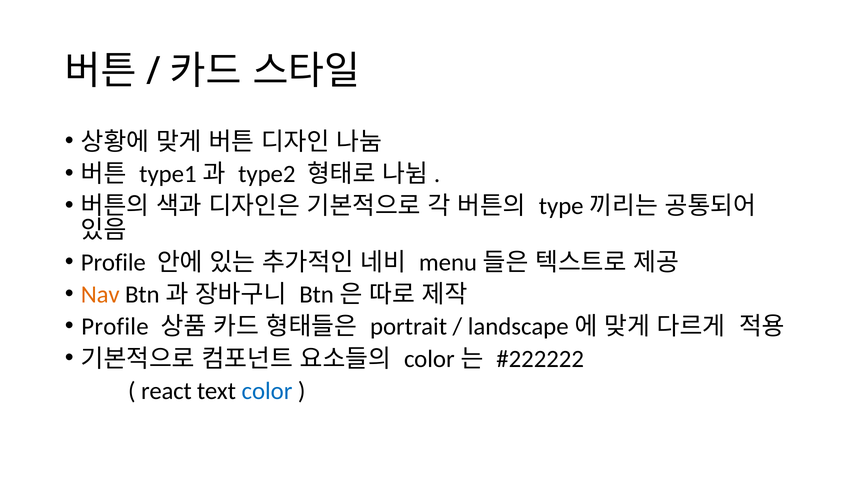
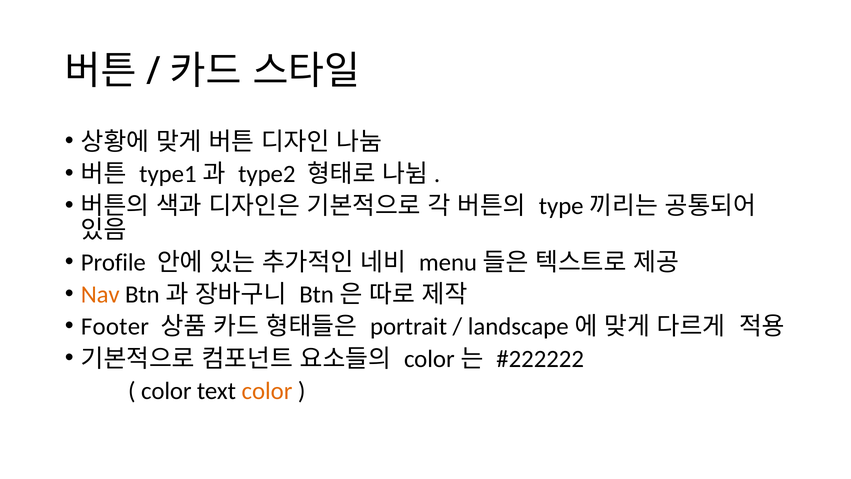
Profile: Profile -> Footer (115, 326)
react: react -> color (166, 391)
color colour: blue -> orange (267, 391)
